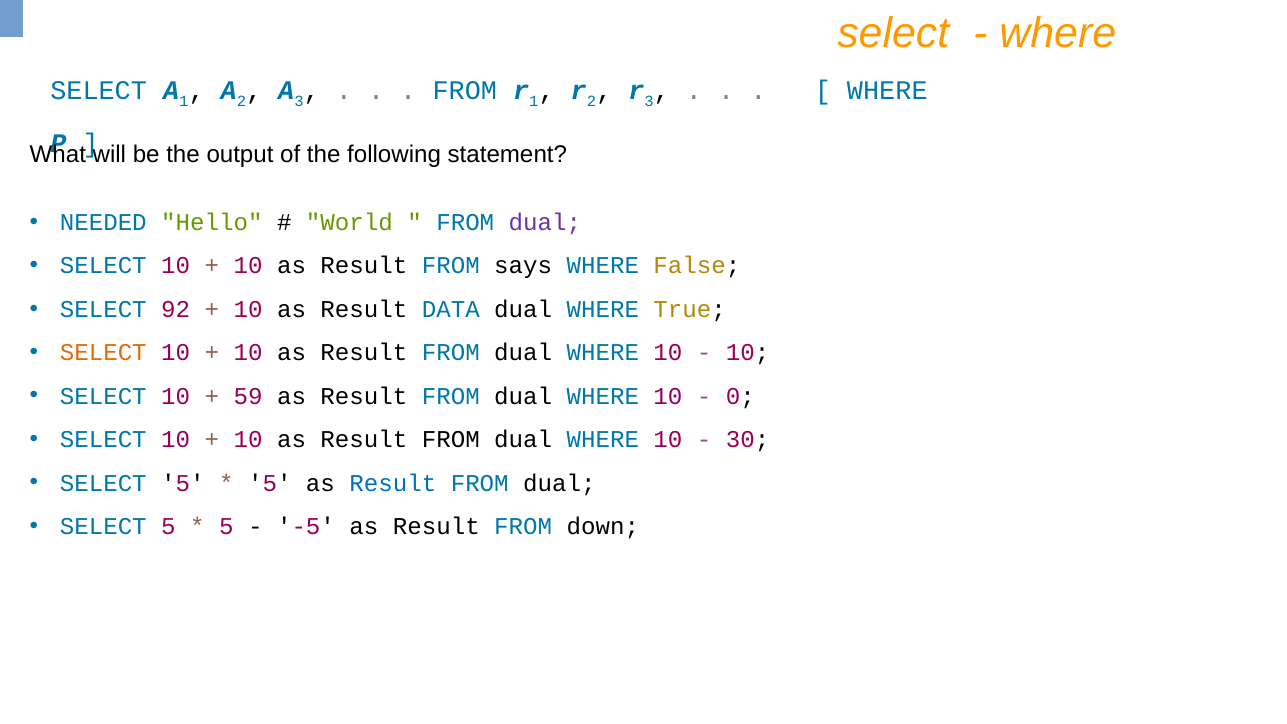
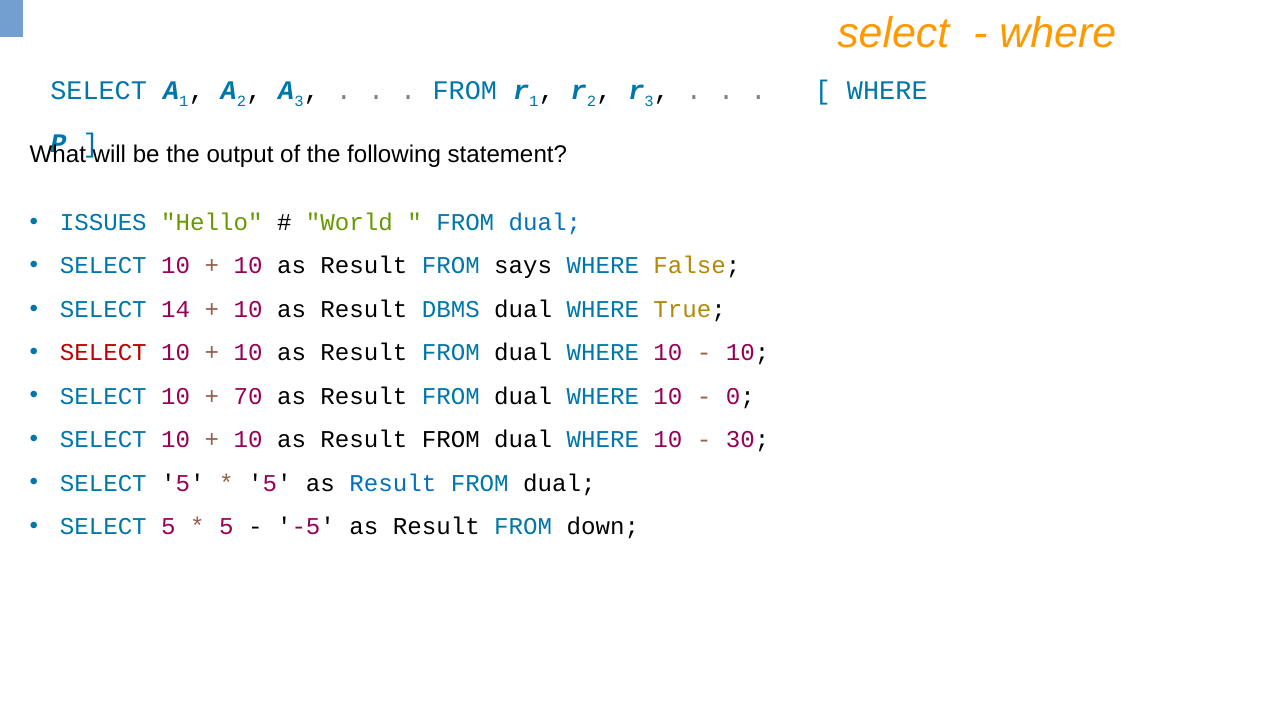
NEEDED: NEEDED -> ISSUES (103, 222)
dual colour: purple -> blue (545, 222)
92: 92 -> 14 (176, 309)
DATA: DATA -> DBMS (451, 309)
SELECT colour: orange -> red (103, 353)
59: 59 -> 70 (248, 396)
